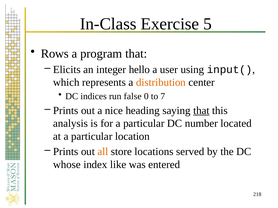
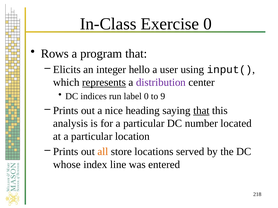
Exercise 5: 5 -> 0 (208, 24)
represents underline: none -> present (104, 83)
distribution colour: orange -> purple (161, 83)
false: false -> label (133, 96)
7: 7 -> 9 (163, 96)
like: like -> line (118, 165)
